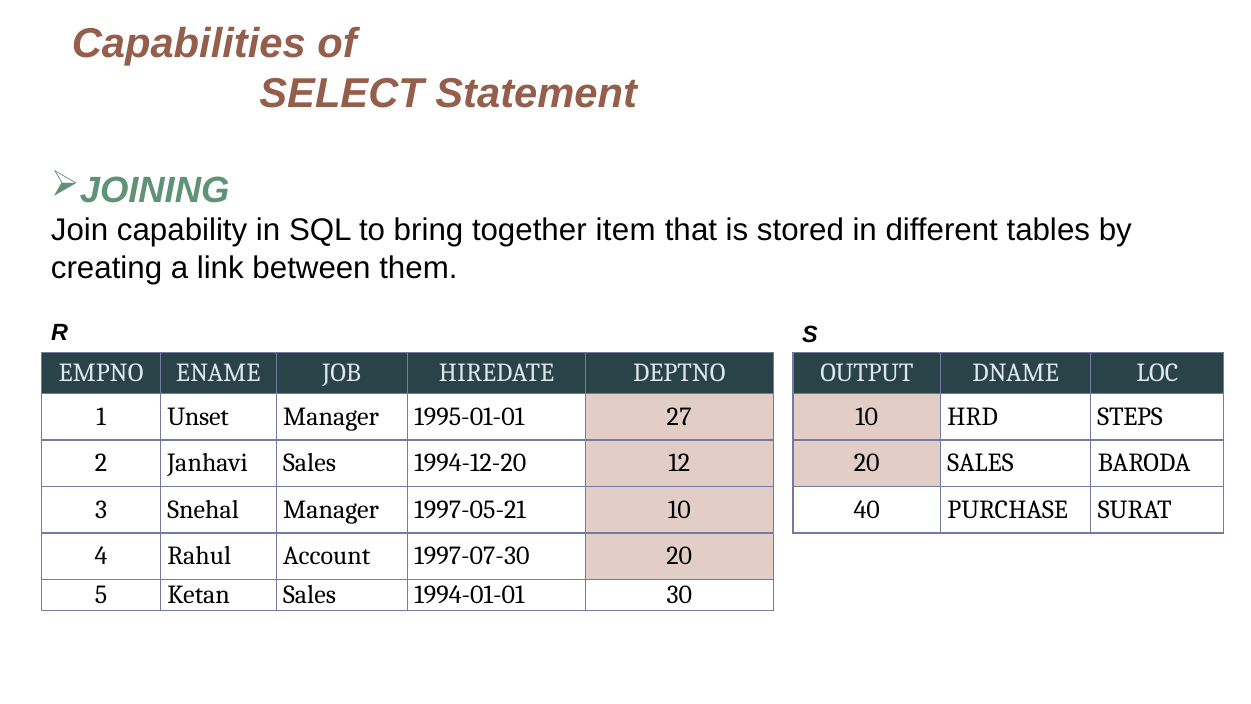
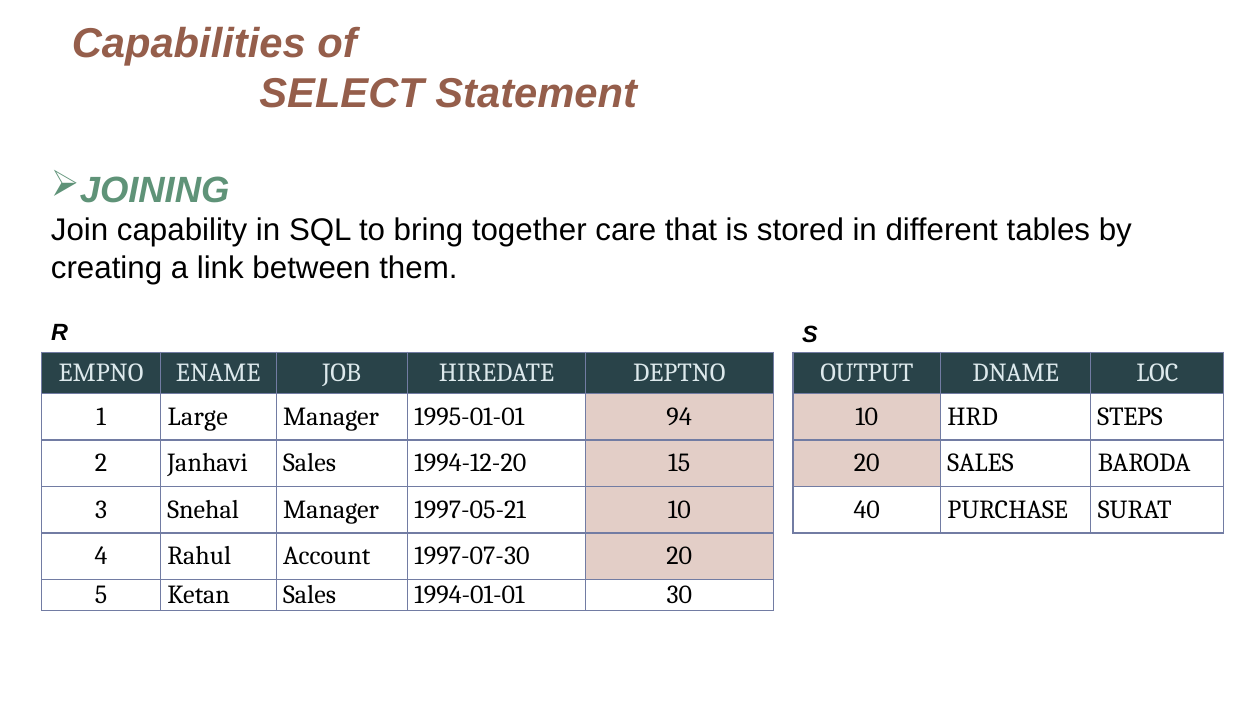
item: item -> care (626, 230)
Unset: Unset -> Large (198, 416)
27: 27 -> 94 (679, 416)
12: 12 -> 15 (679, 463)
